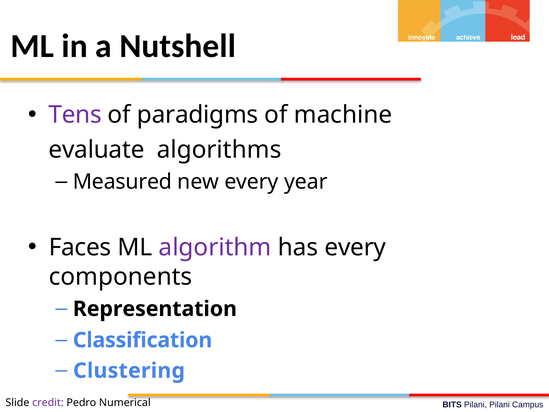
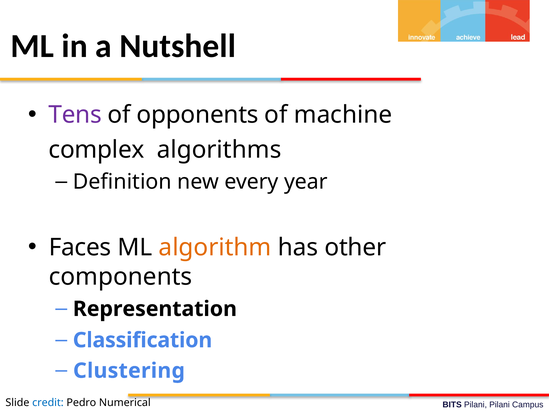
paradigms: paradigms -> opponents (198, 115)
evaluate: evaluate -> complex (97, 150)
Measured: Measured -> Definition (122, 182)
algorithm colour: purple -> orange (215, 247)
has every: every -> other (355, 247)
credit colour: purple -> blue (48, 402)
